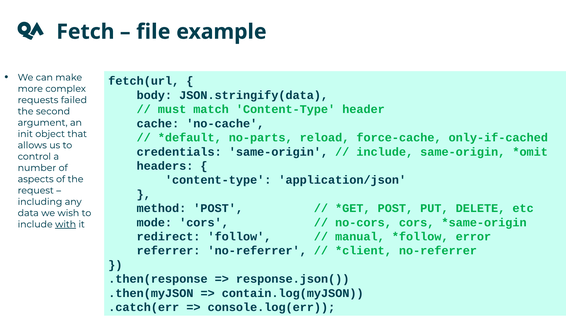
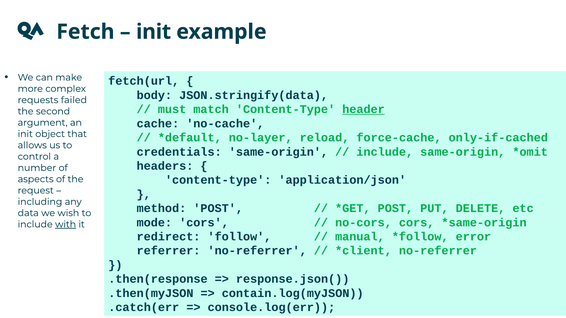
file: file -> init (154, 32)
header underline: none -> present (364, 110)
no-parts: no-parts -> no-layer (261, 138)
